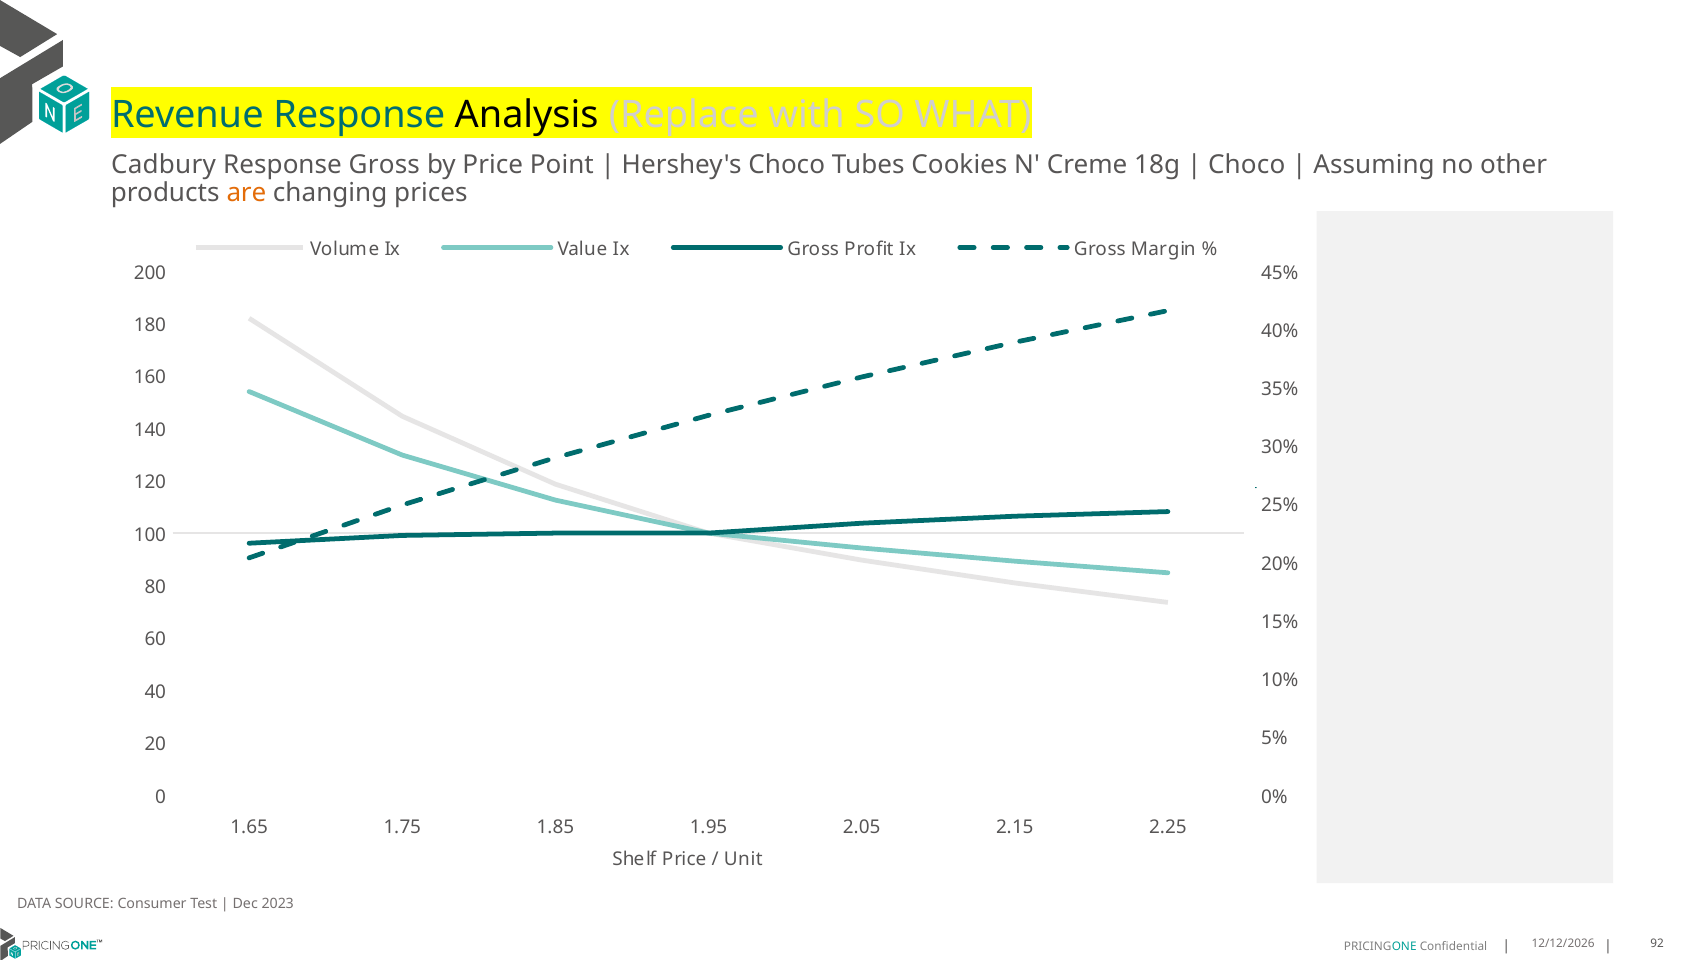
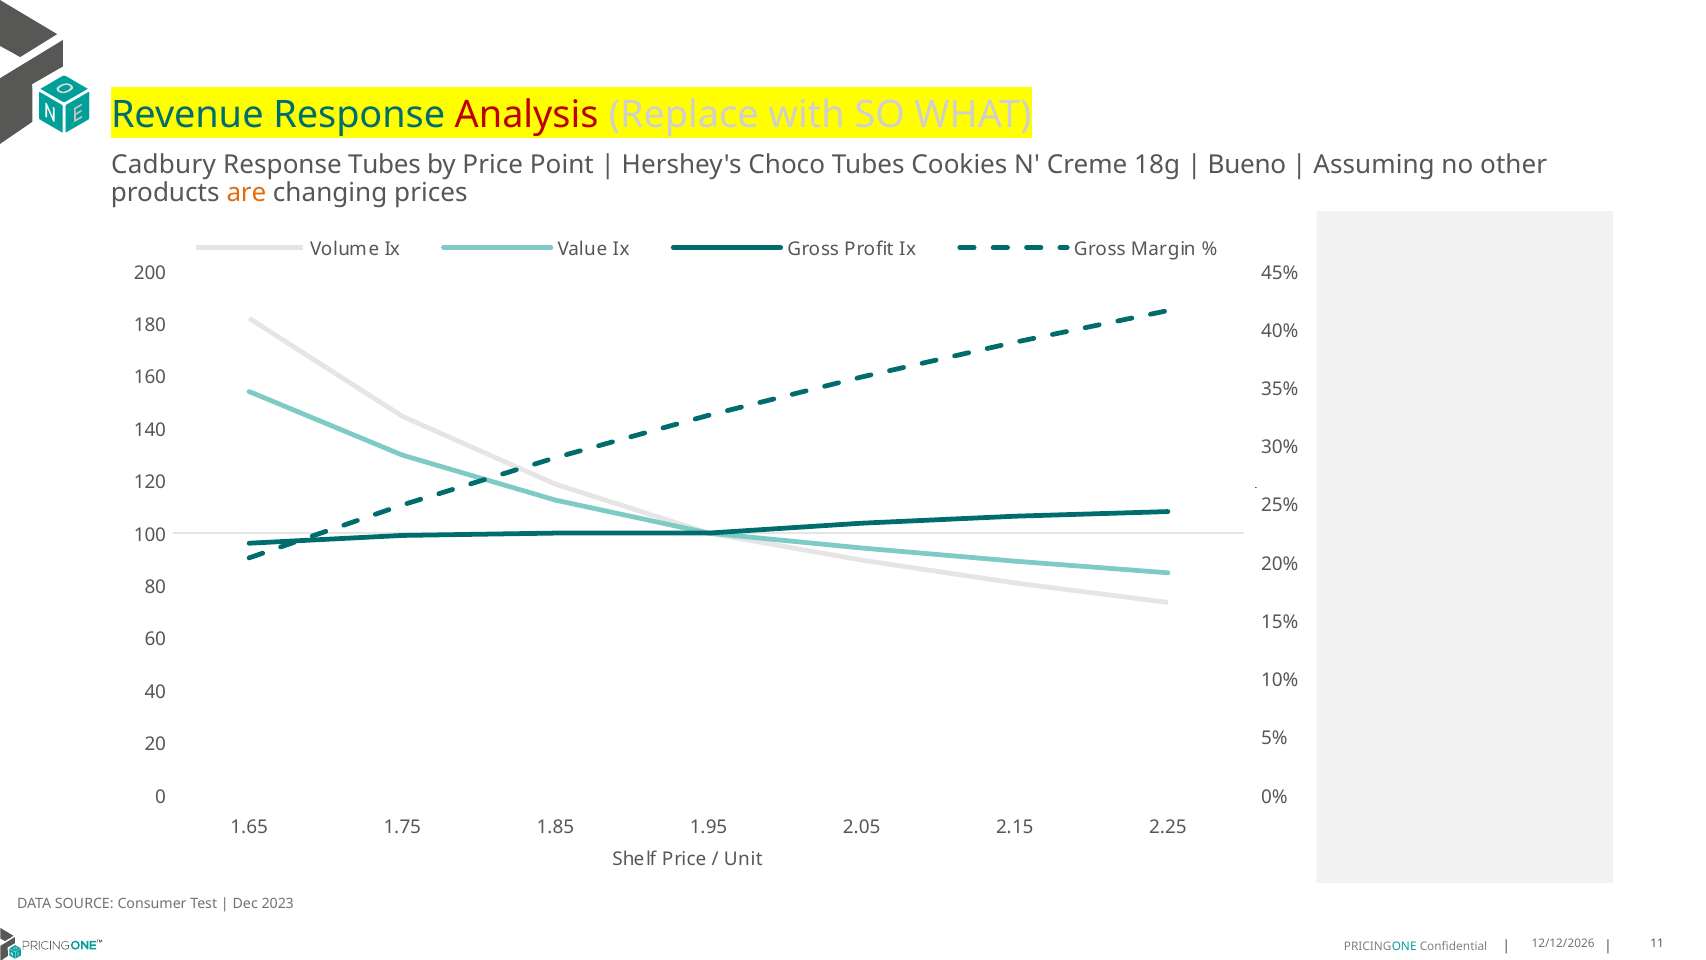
Analysis colour: black -> red (527, 115)
Response Gross: Gross -> Tubes (385, 165)
Choco: Choco -> Bueno (1247, 165)
92: 92 -> 11 (1657, 944)
